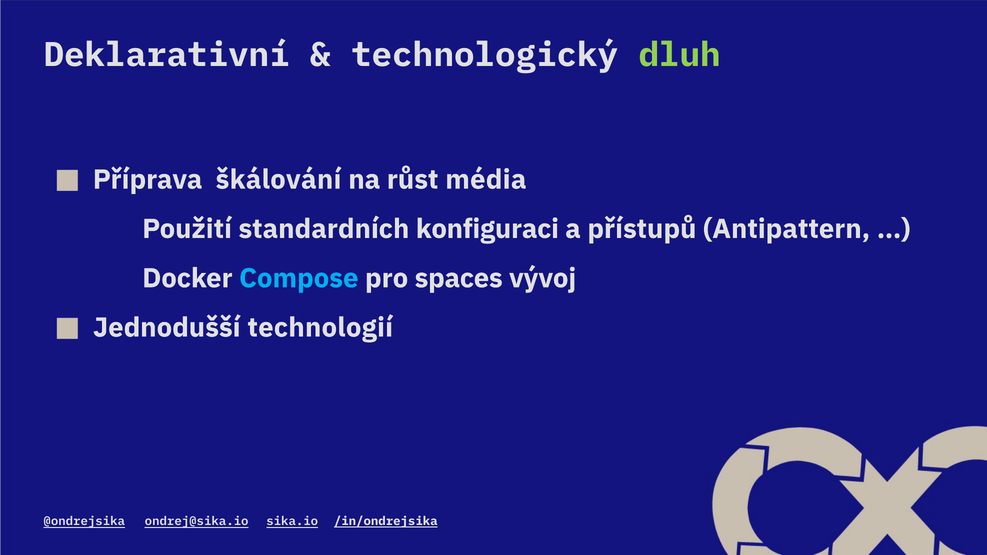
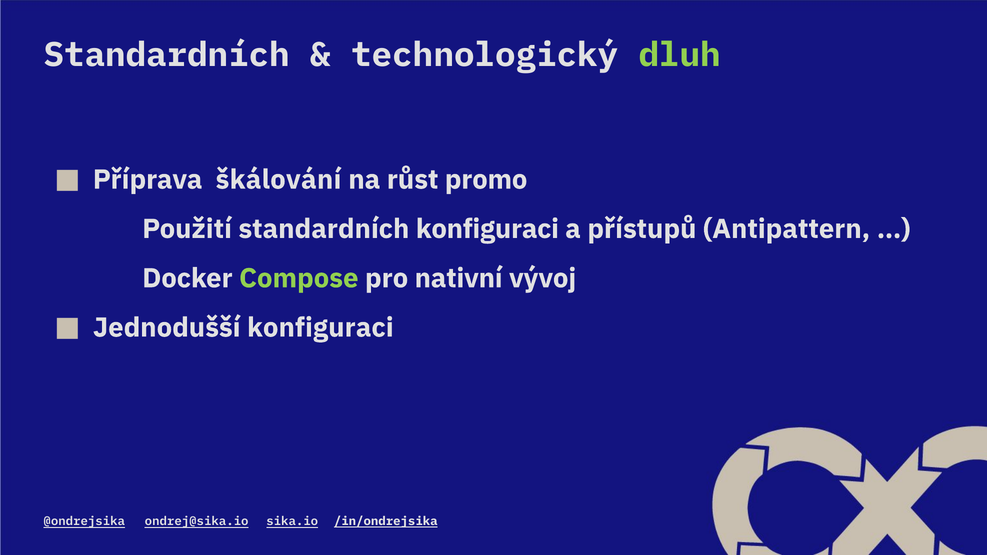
Deklarativní: Deklarativní -> Standardních (167, 55)
média: média -> promo (486, 180)
Compose colour: light blue -> light green (299, 278)
spaces: spaces -> nativní (459, 278)
Jednodušší technologií: technologií -> konfiguraci (320, 328)
